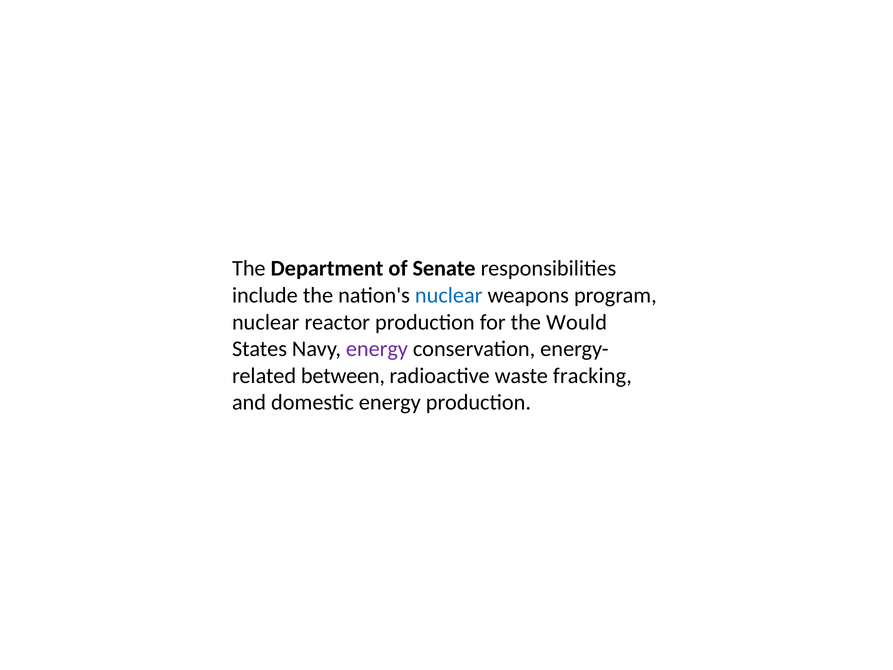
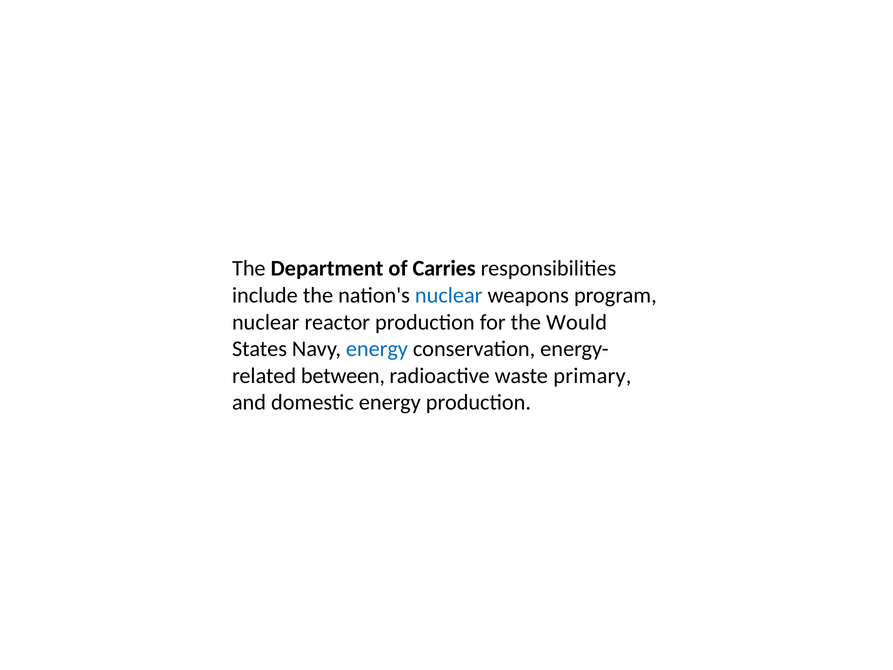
Senate: Senate -> Carries (444, 269)
energy colour: purple -> blue (377, 349)
fracking: fracking -> primary (592, 376)
